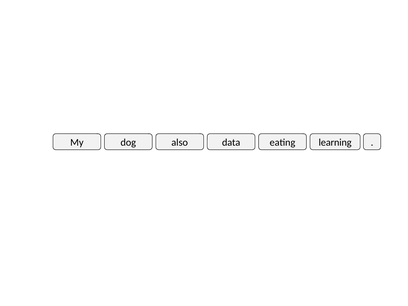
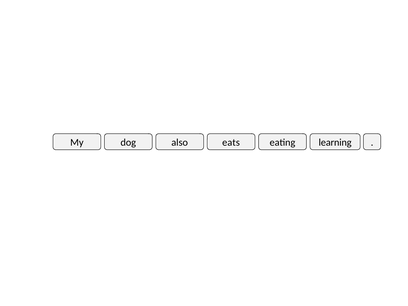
data: data -> eats (231, 142)
